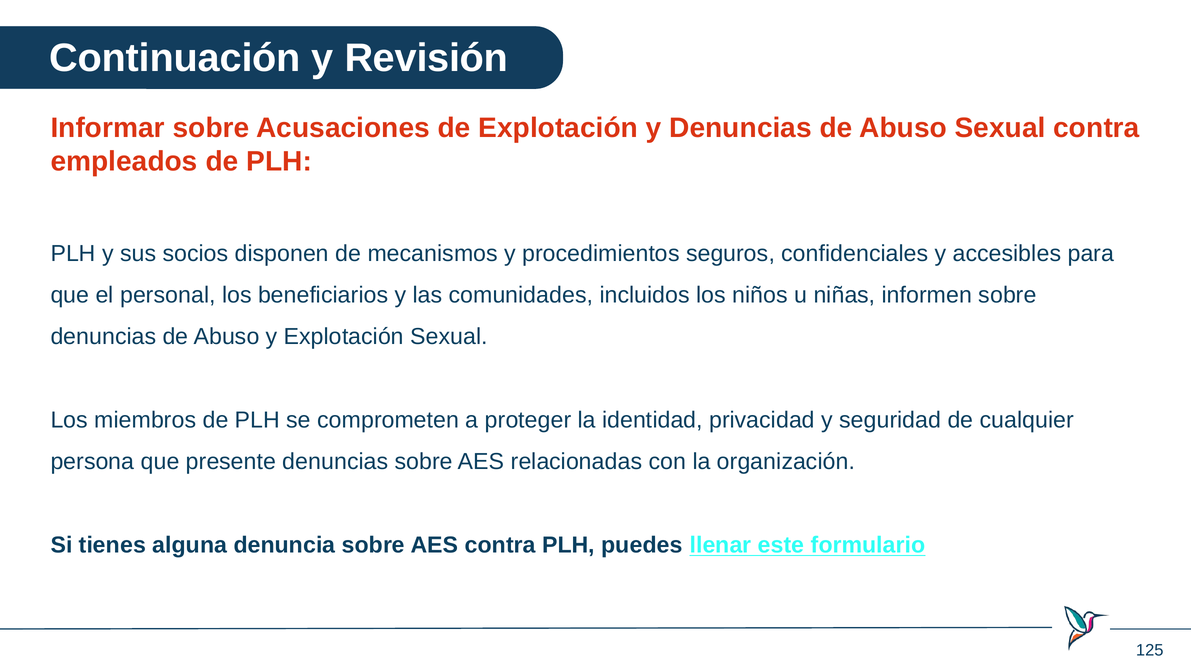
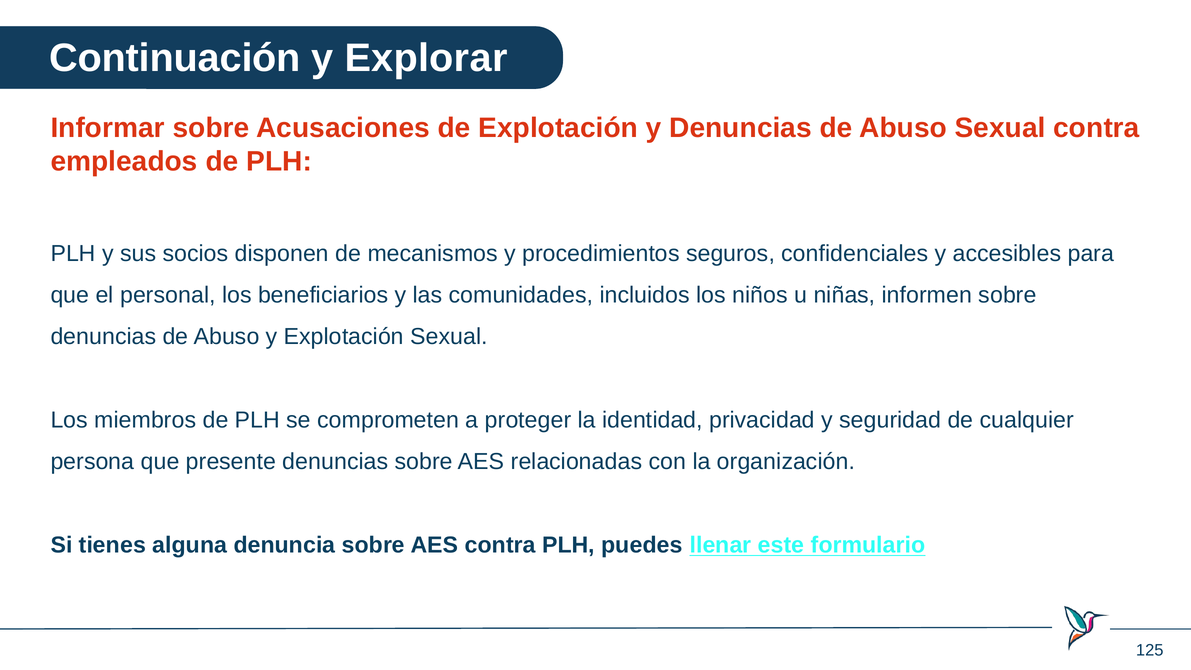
Revisión: Revisión -> Explorar (426, 58)
